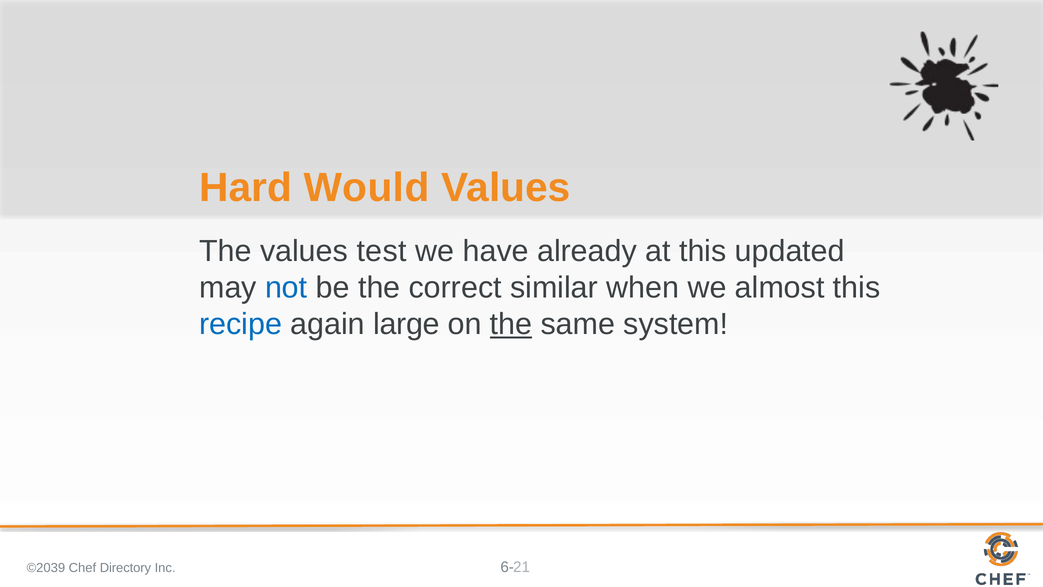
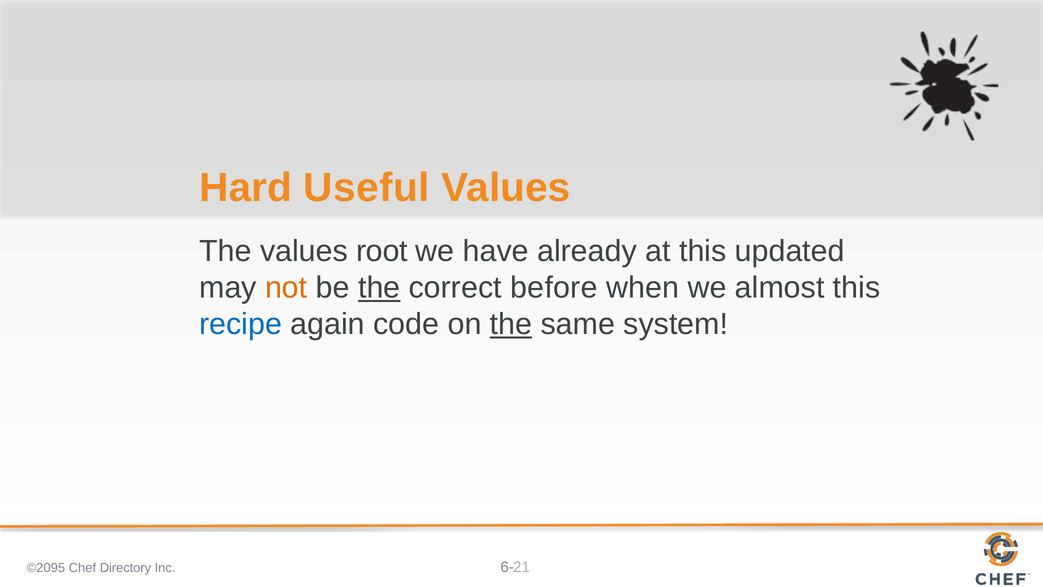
Would: Would -> Useful (366, 188)
test: test -> root (382, 251)
not colour: blue -> orange (286, 288)
the underline: none -> present (379, 288)
similar: similar -> before (554, 288)
large: large -> code (406, 324)
©2039: ©2039 -> ©2095 (46, 568)
